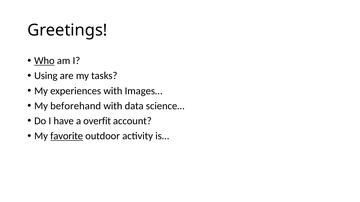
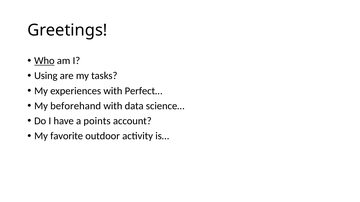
Images…: Images… -> Perfect… (144, 91)
overfit: overfit -> points (97, 121)
favorite underline: present -> none (67, 136)
